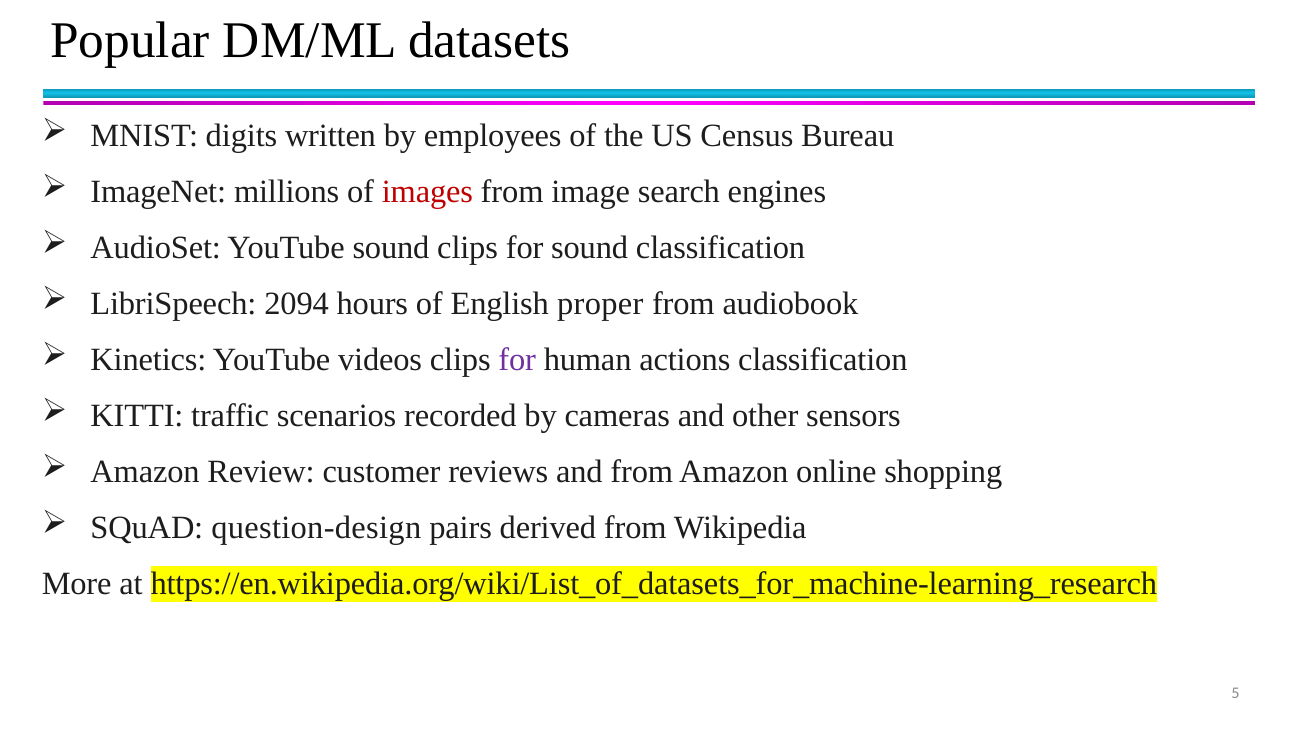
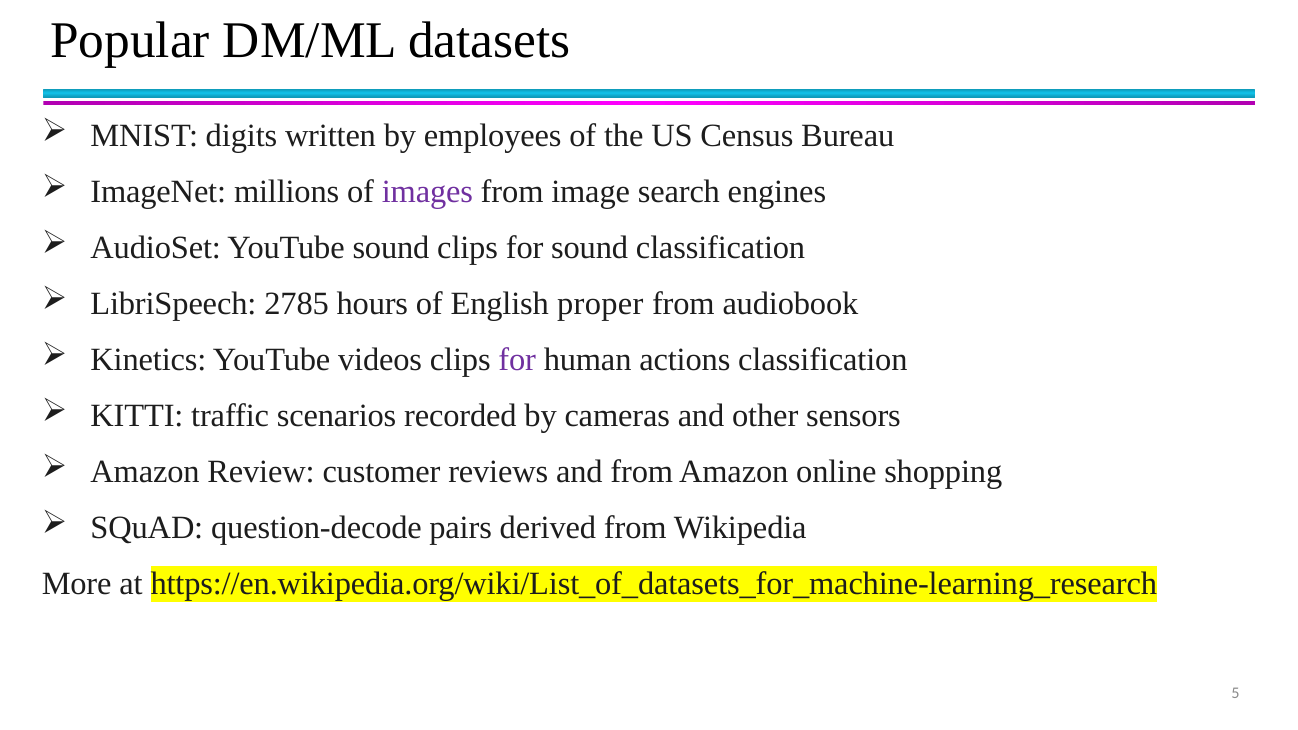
images colour: red -> purple (427, 192)
2094: 2094 -> 2785 (297, 304)
question-design: question-design -> question-decode (316, 528)
